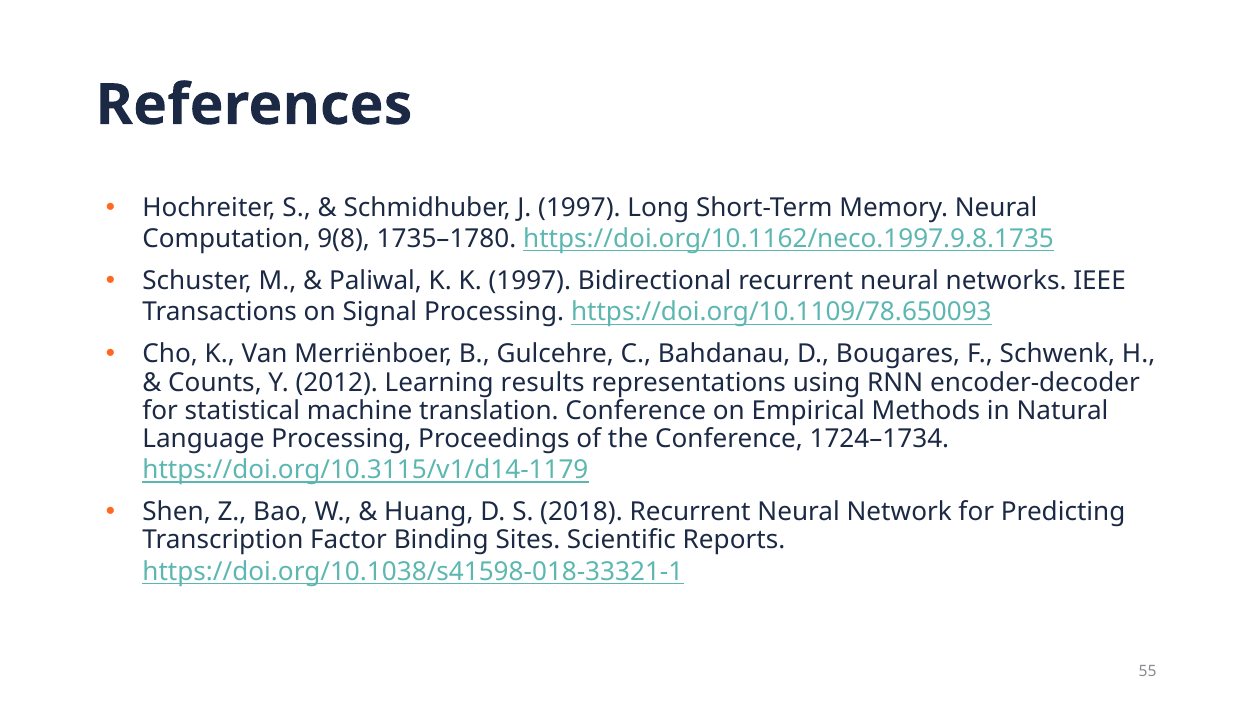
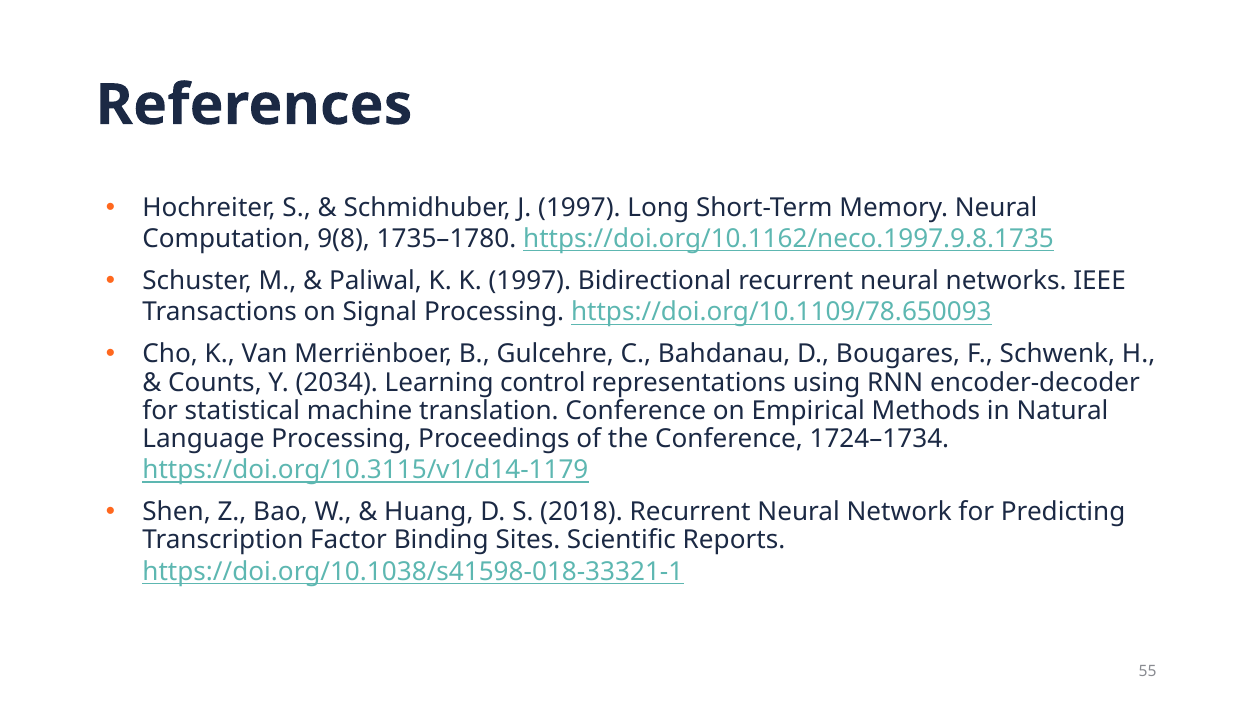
2012: 2012 -> 2034 (337, 383)
results: results -> control (543, 383)
